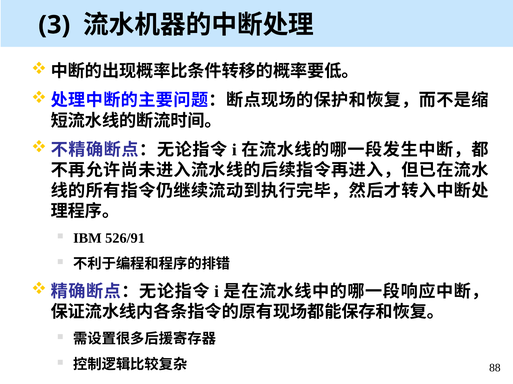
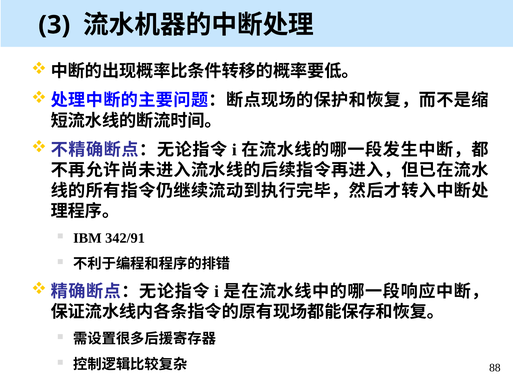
526/91: 526/91 -> 342/91 (125, 239)
